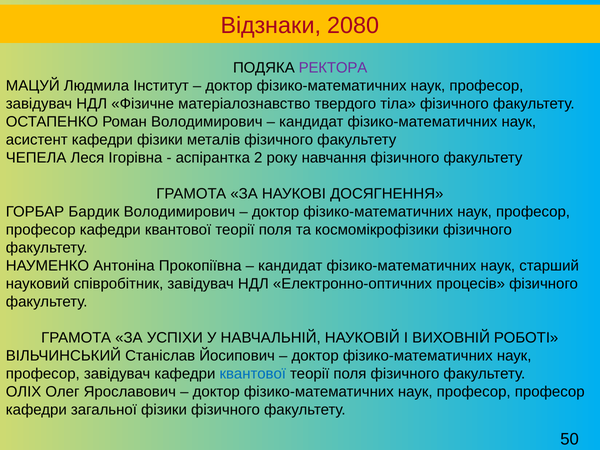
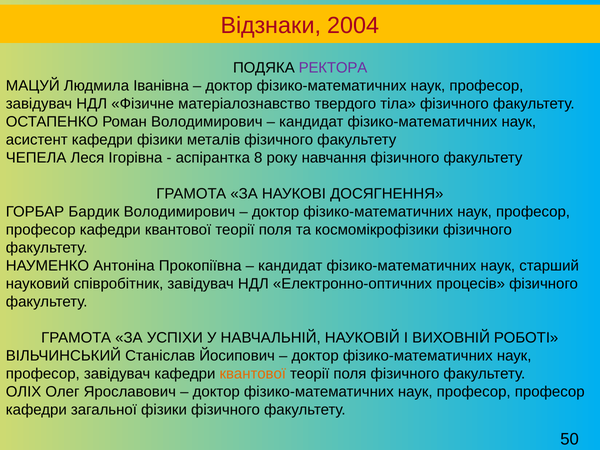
2080: 2080 -> 2004 (353, 25)
Інститут: Інститут -> Іванівна (161, 86)
2: 2 -> 8 (258, 158)
квантової colour: blue -> orange (253, 374)
